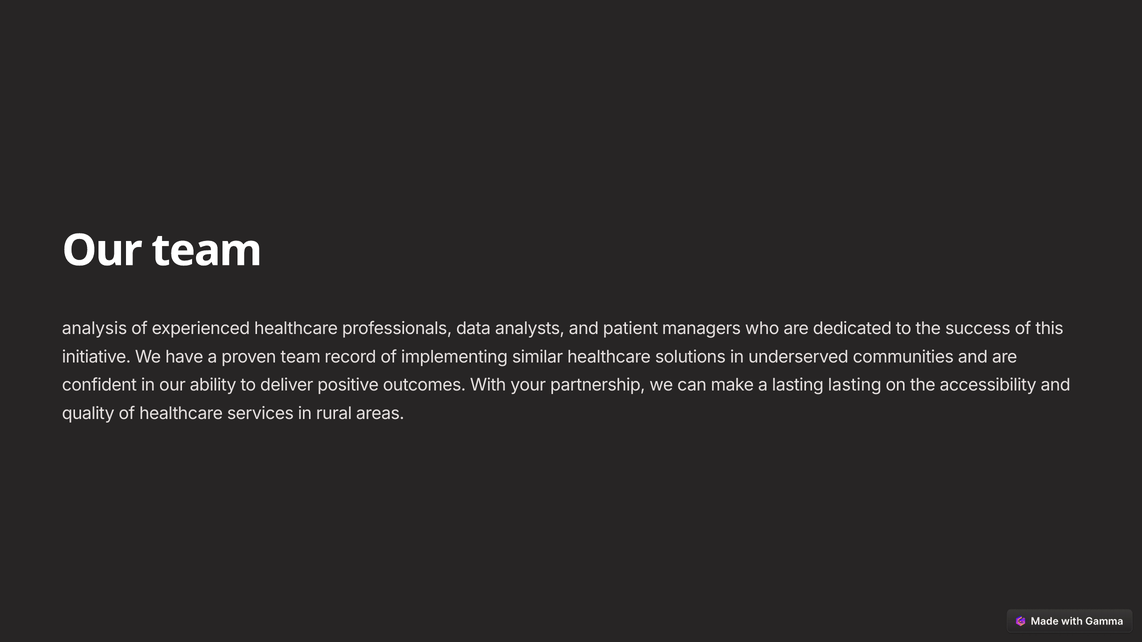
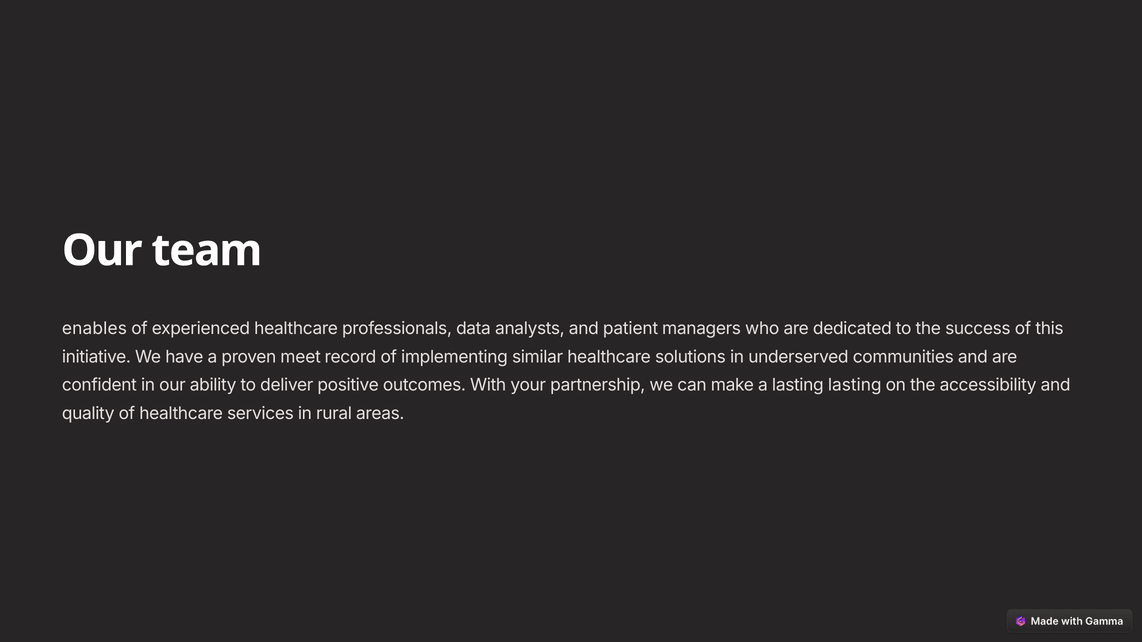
analysis: analysis -> enables (94, 329)
proven team: team -> meet (301, 357)
